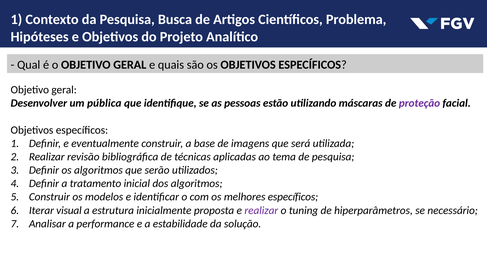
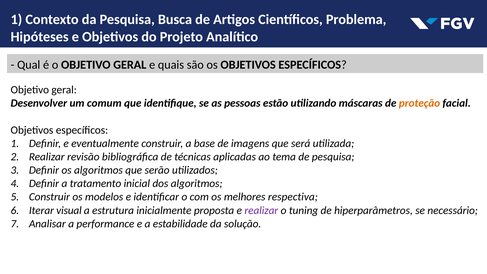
pública: pública -> comum (104, 103)
proteção colour: purple -> orange (420, 103)
melhores específicos: específicos -> respectiva (293, 197)
